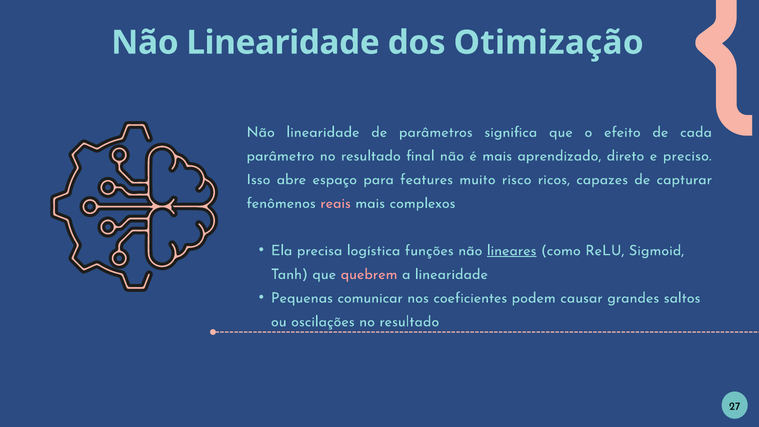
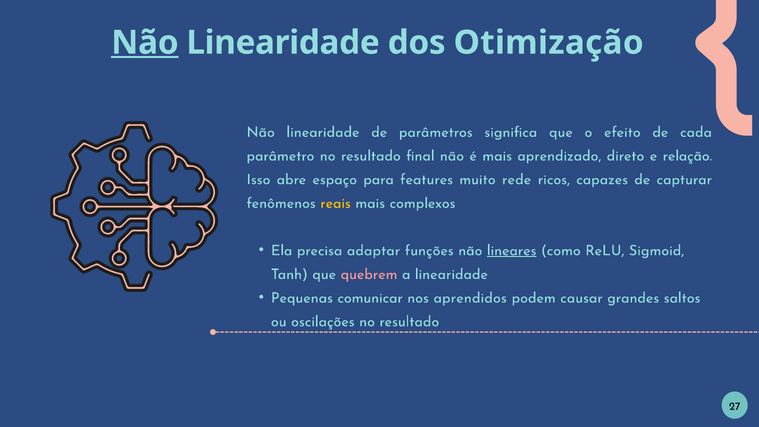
Não underline: none -> present (145, 43)
preciso: preciso -> relação (687, 156)
risco: risco -> rede (517, 179)
reais colour: pink -> yellow (336, 203)
logística: logística -> adaptar (374, 250)
coeficientes: coeficientes -> aprendidos (470, 298)
